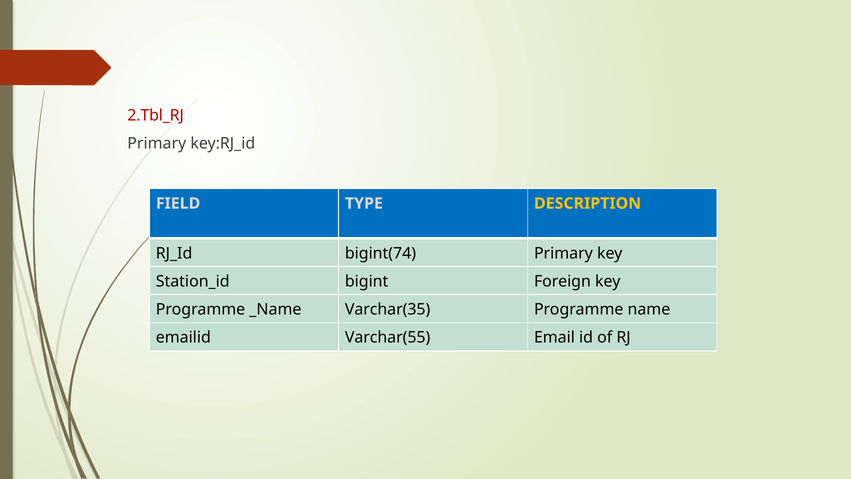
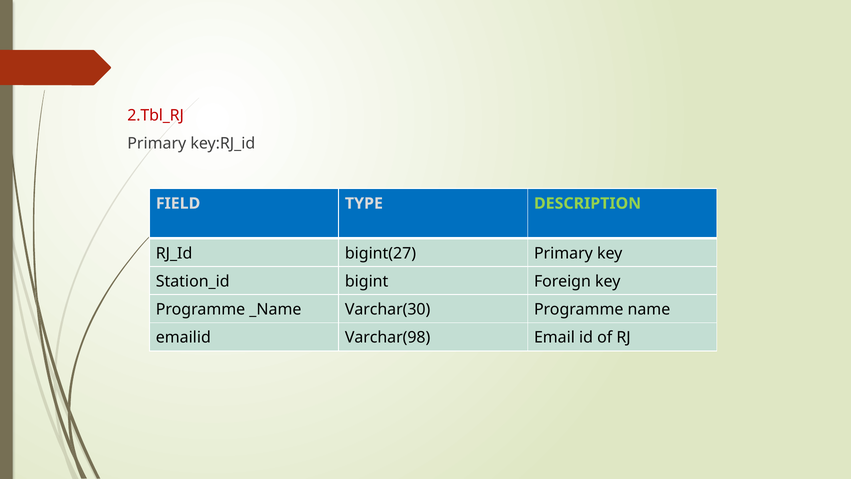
DESCRIPTION colour: yellow -> light green (588, 203)
bigint(74: bigint(74 -> bigint(27 (381, 253)
Varchar(35: Varchar(35 -> Varchar(30 (388, 309)
Varchar(55: Varchar(55 -> Varchar(98 (388, 337)
